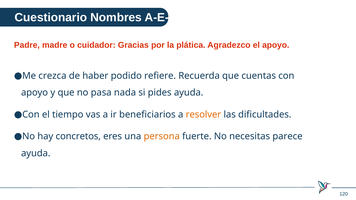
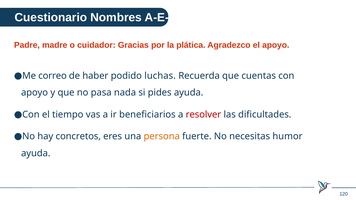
crezca: crezca -> correo (53, 76)
refiere: refiere -> luchas (160, 76)
resolver colour: orange -> red (203, 115)
parece: parece -> humor (287, 136)
